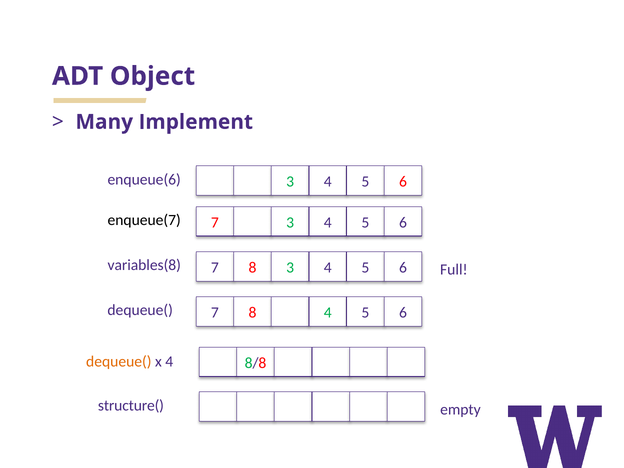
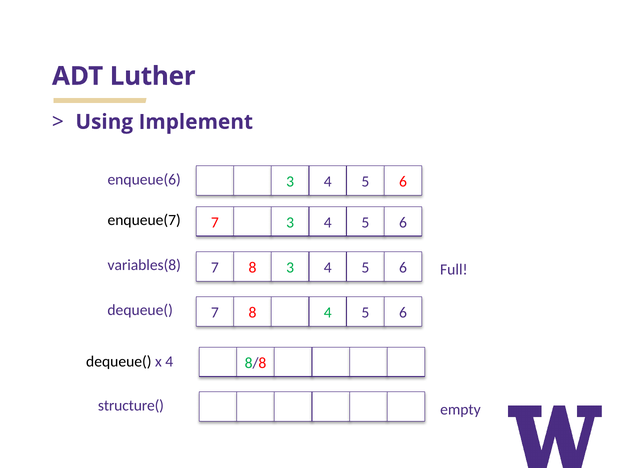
Object: Object -> Luther (153, 76)
Many: Many -> Using (104, 122)
dequeue( colour: orange -> black (119, 361)
